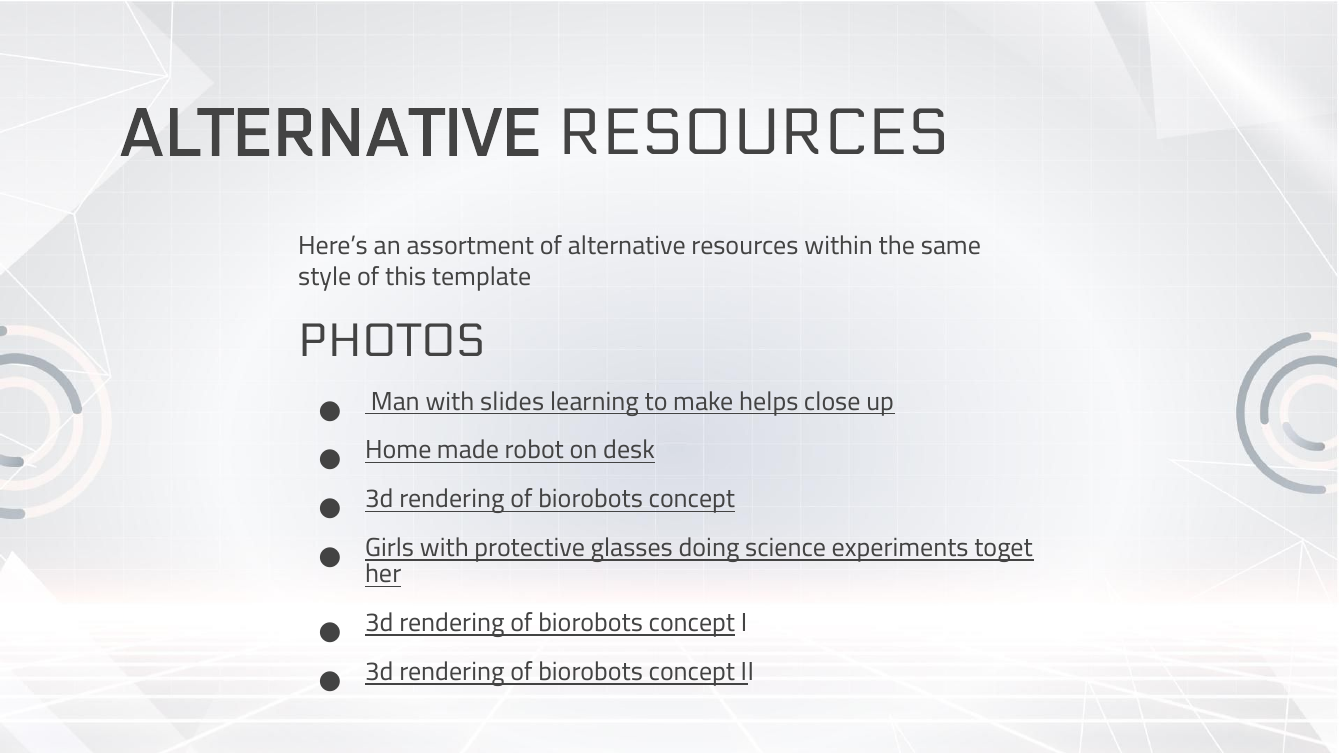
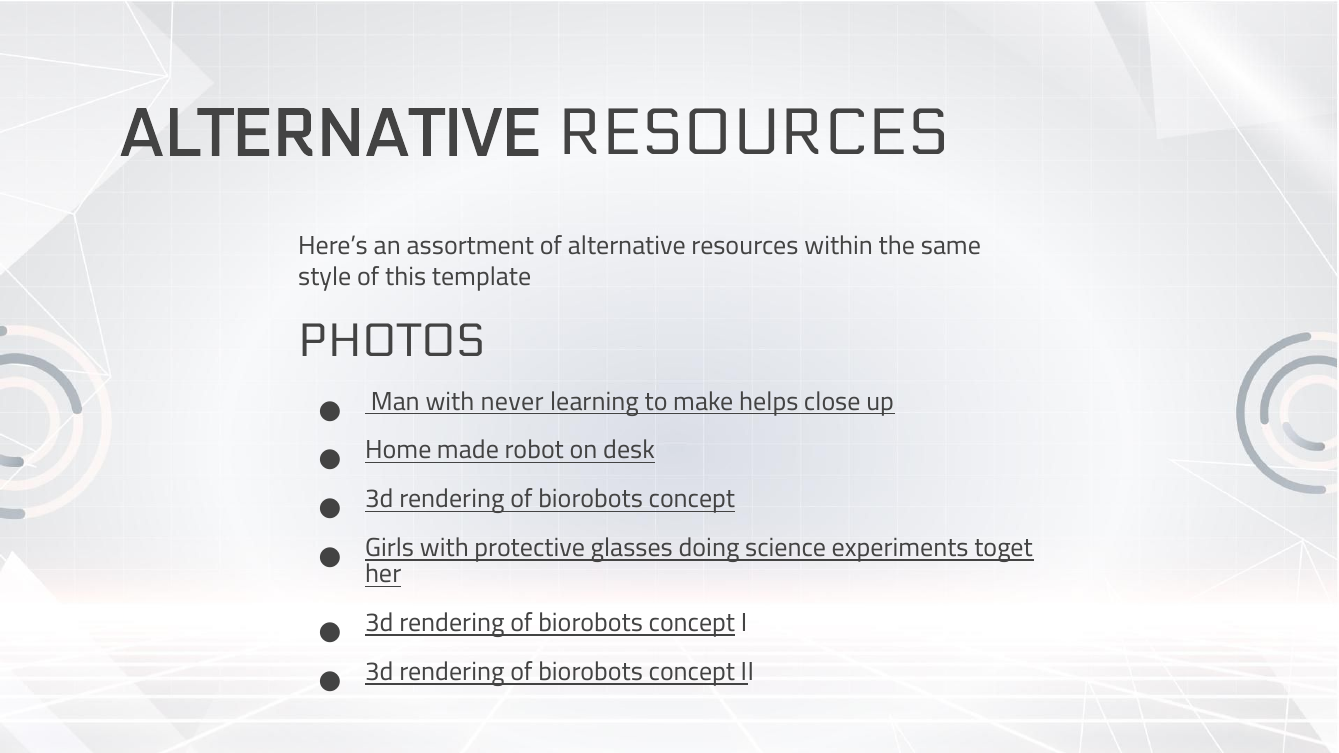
slides: slides -> never (512, 402)
